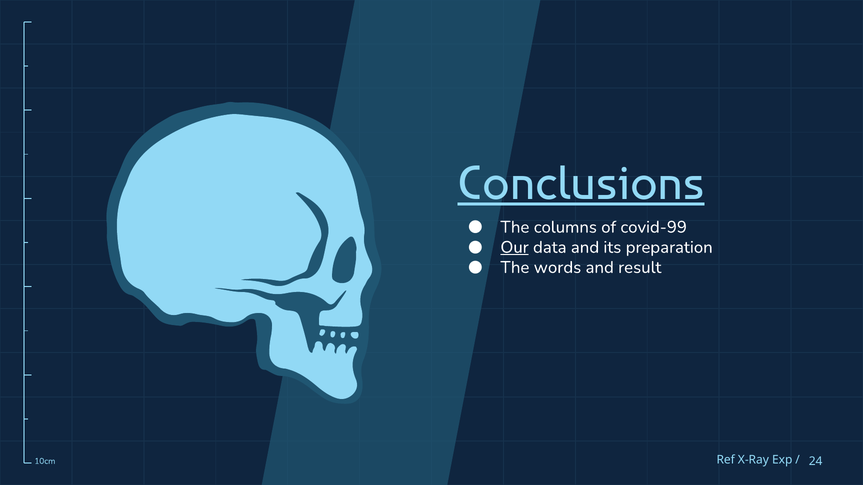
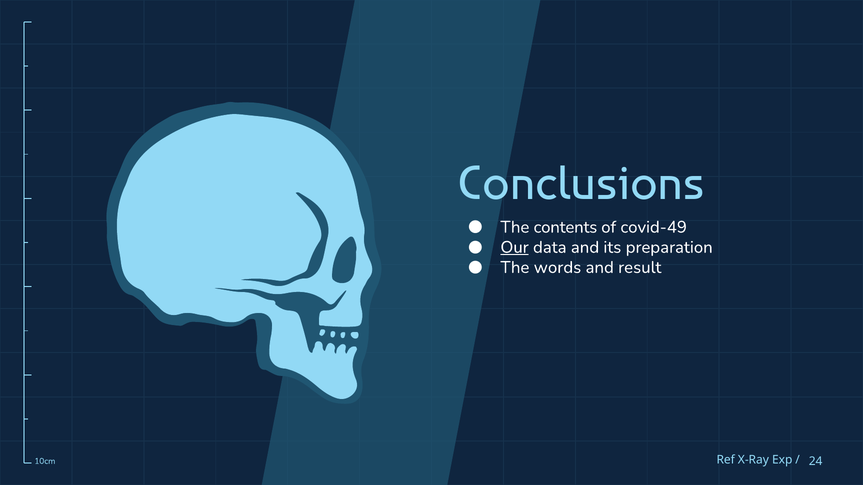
Conclusions underline: present -> none (581, 183)
columns: columns -> contents (565, 227)
covid-99: covid-99 -> covid-49 (654, 227)
